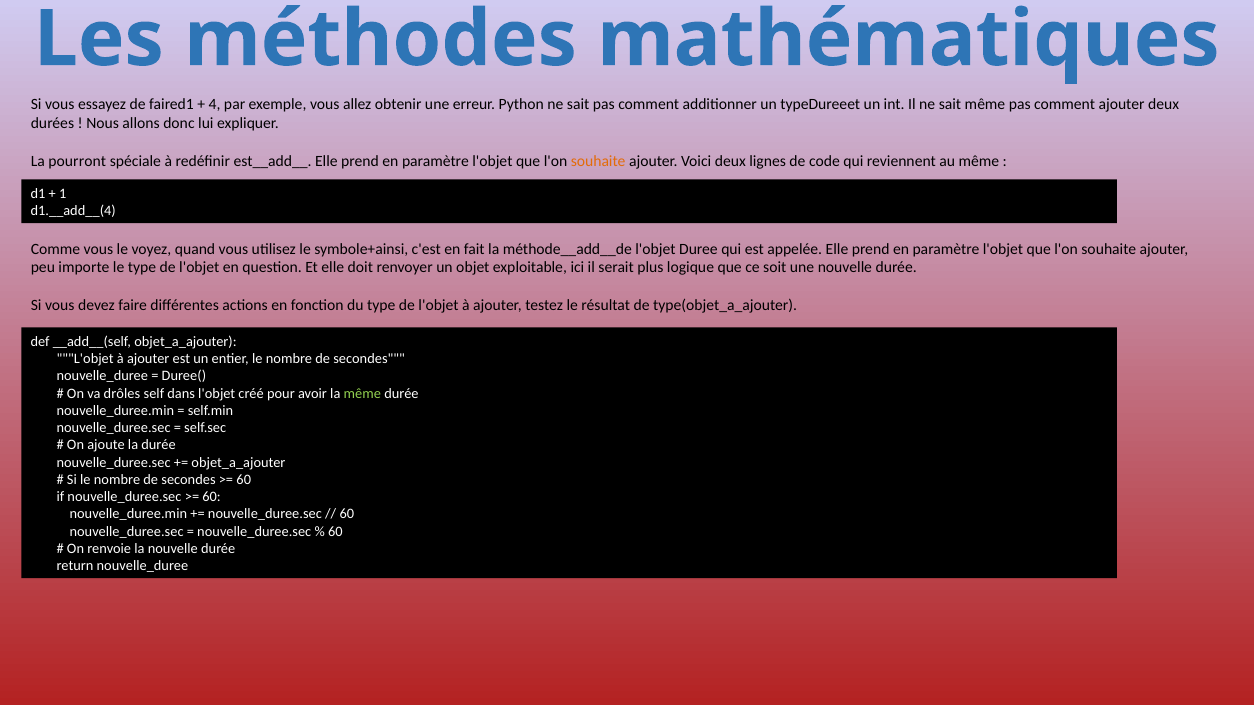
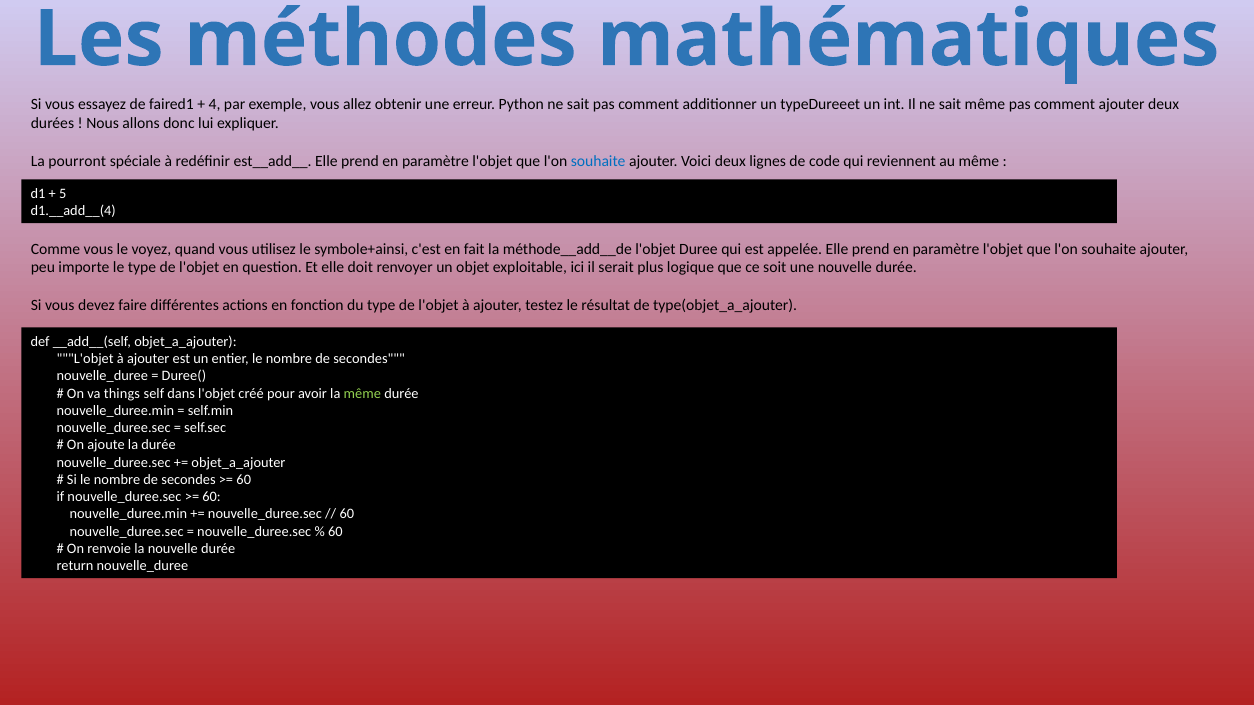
souhaite colour: orange -> blue (598, 161)
1: 1 -> 5 (63, 194)
drôles: drôles -> things (122, 394)
